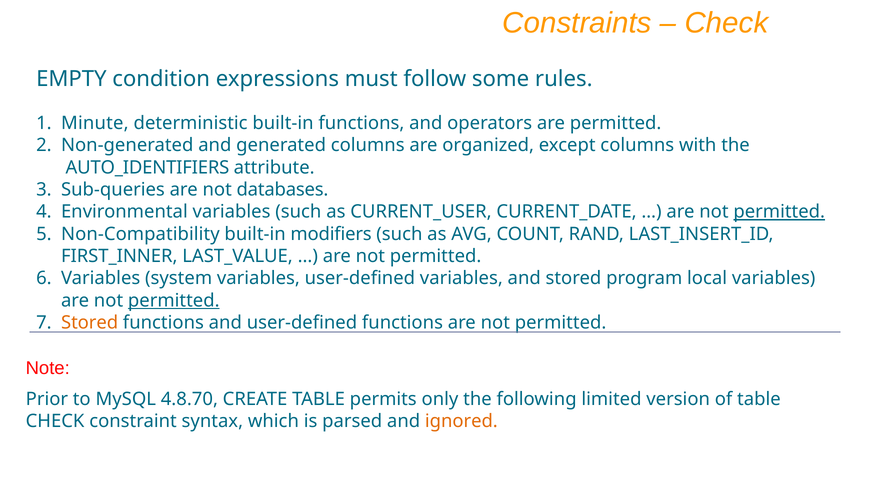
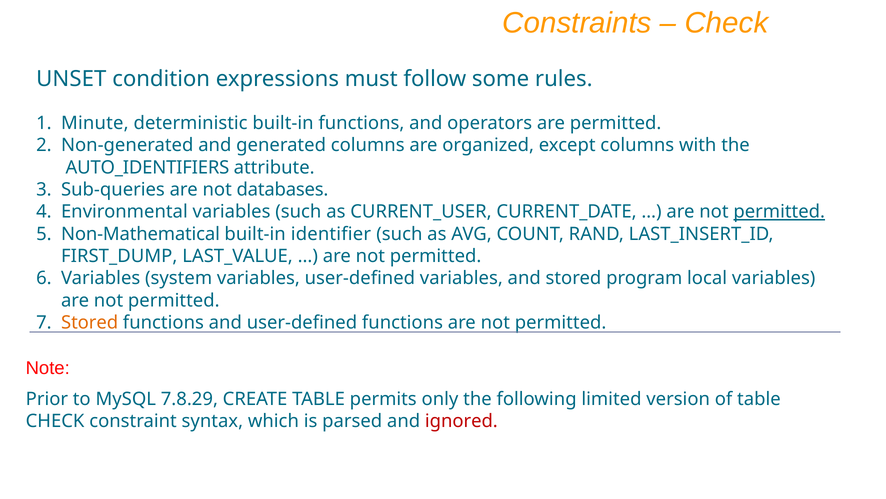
EMPTY: EMPTY -> UNSET (71, 79)
Non-Compatibility: Non-Compatibility -> Non-Mathematical (140, 234)
modifiers: modifiers -> identifier (331, 234)
FIRST_INNER: FIRST_INNER -> FIRST_DUMP (119, 256)
permitted underline: present -> none (174, 300)
4.8.70: 4.8.70 -> 7.8.29 (189, 399)
ignored colour: orange -> red (461, 421)
